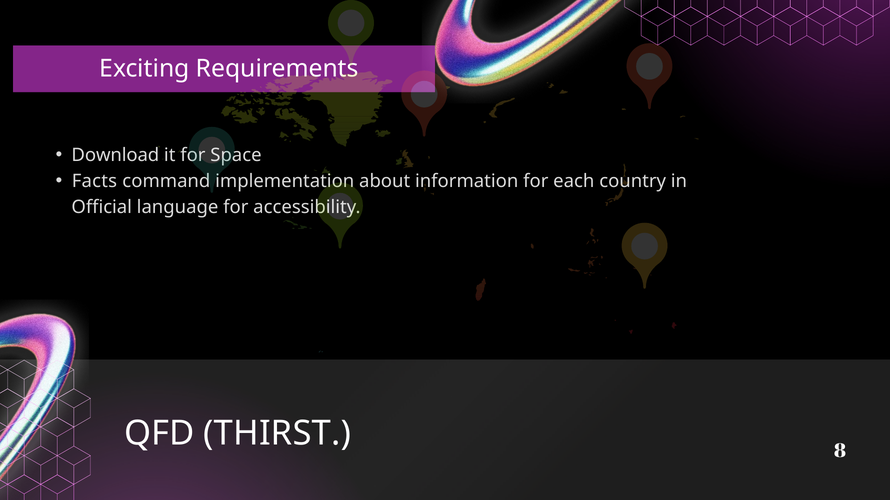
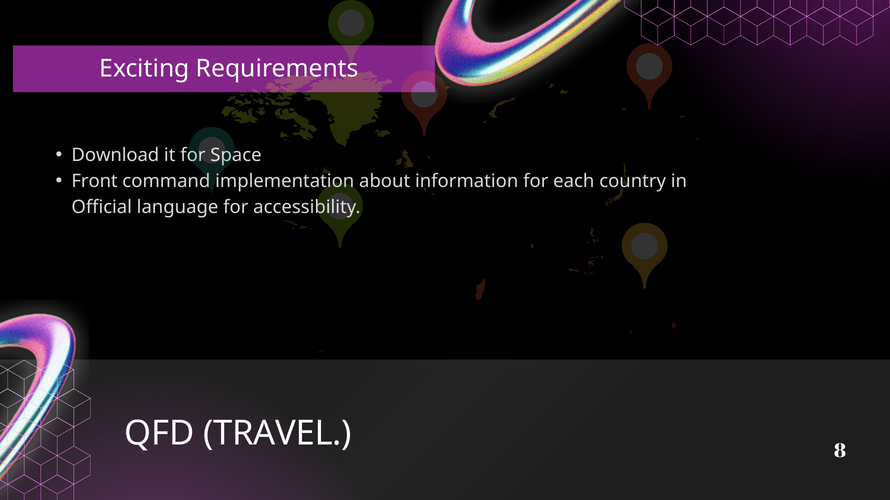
Facts: Facts -> Front (95, 181)
THIRST: THIRST -> TRAVEL (277, 434)
